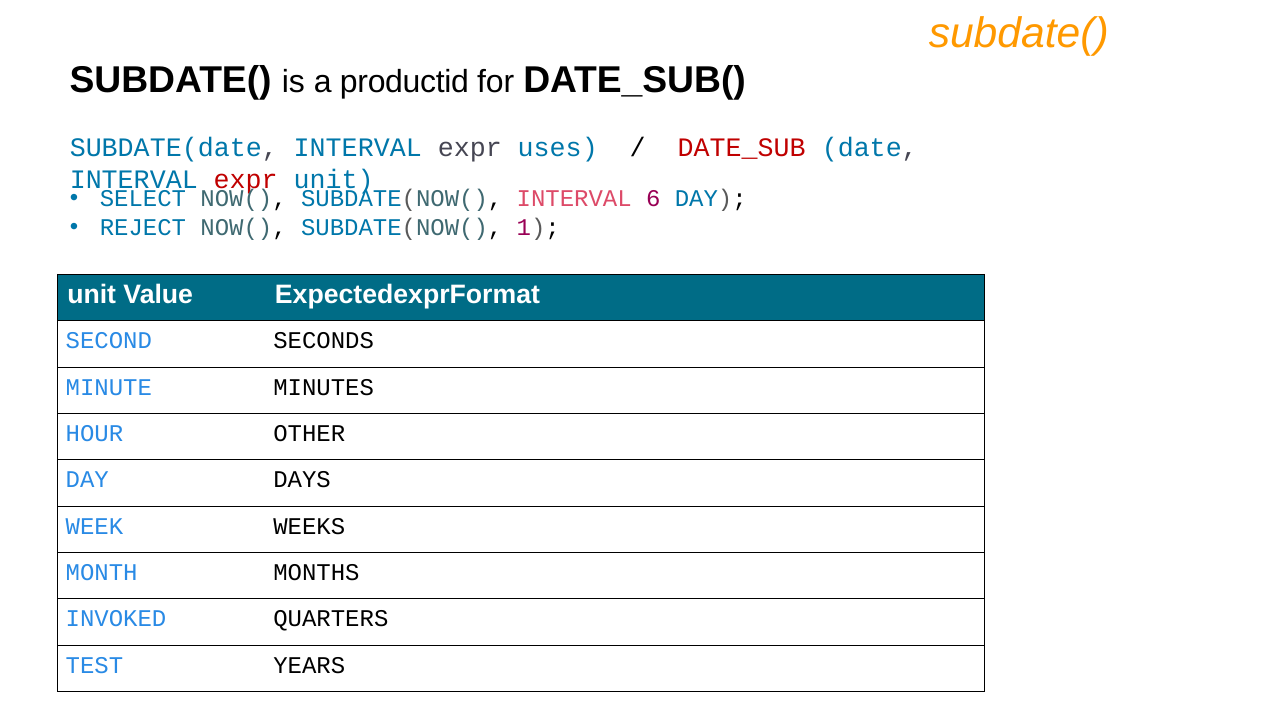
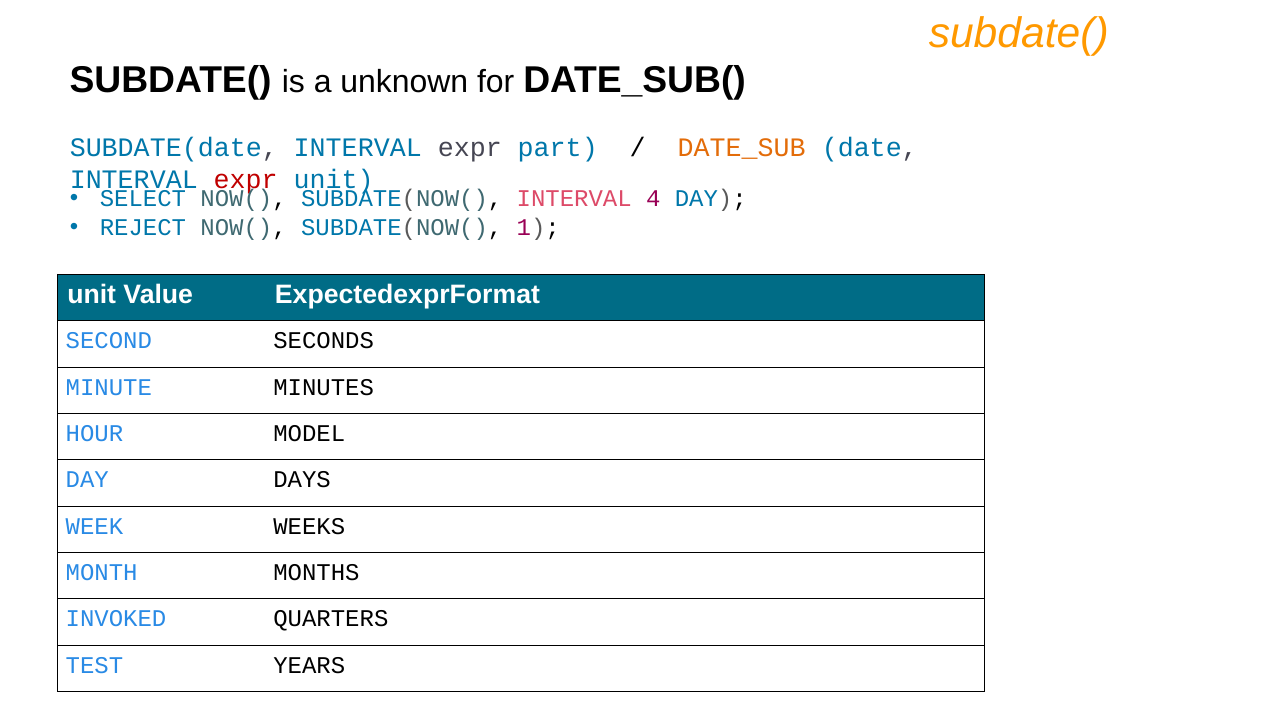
productid: productid -> unknown (404, 81)
uses: uses -> part (558, 148)
DATE_SUB colour: red -> orange (742, 148)
6: 6 -> 4 (653, 199)
OTHER: OTHER -> MODEL (309, 433)
